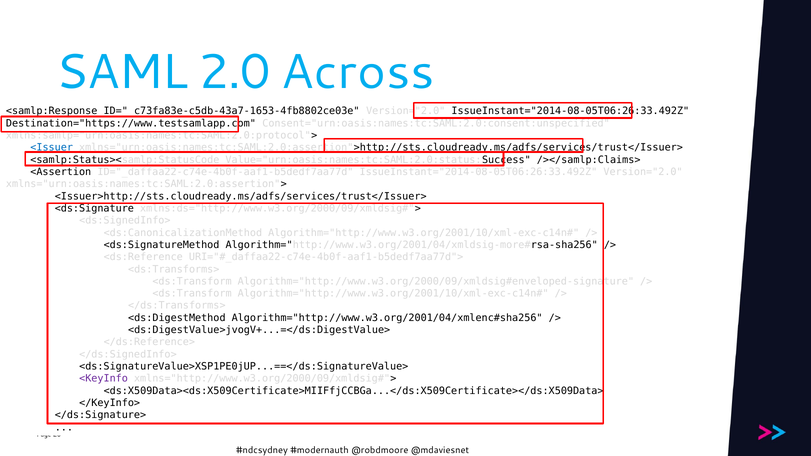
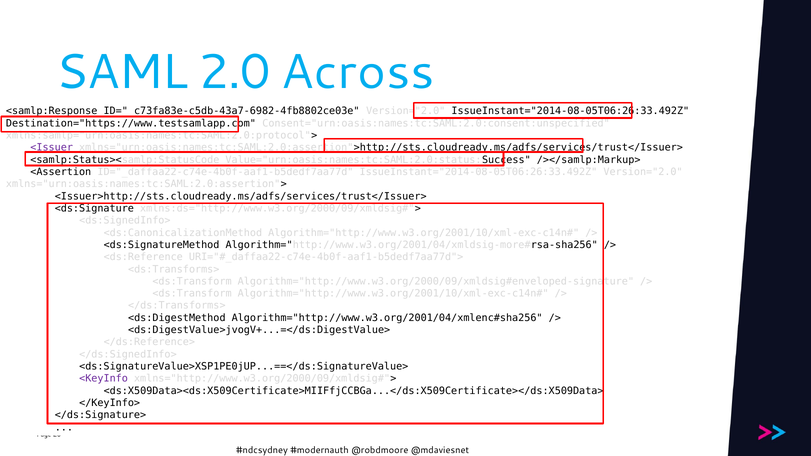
ID="_c73fa83e-c5db-43a7-1653-4fb8802ce03e: ID="_c73fa83e-c5db-43a7-1653-4fb8802ce03e -> ID="_c73fa83e-c5db-43a7-6982-4fb8802ce03e (232, 111)
<Issuer colour: blue -> purple (52, 148)
/></samlp:Claims>: /></samlp:Claims> -> /></samlp:Markup> (589, 160)
